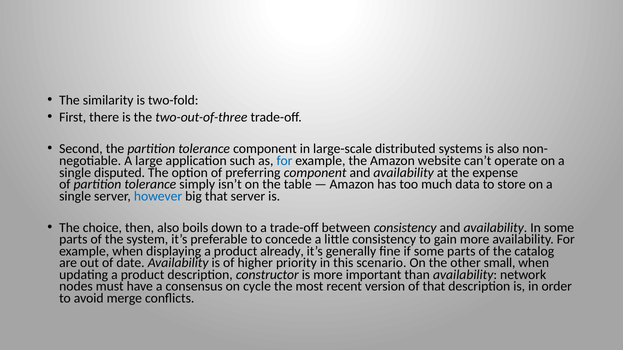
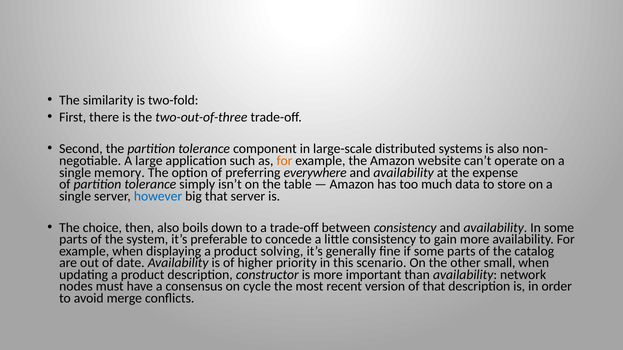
for colour: blue -> orange (284, 161)
disputed: disputed -> memory (119, 173)
preferring component: component -> everywhere (315, 173)
already: already -> solving (282, 251)
